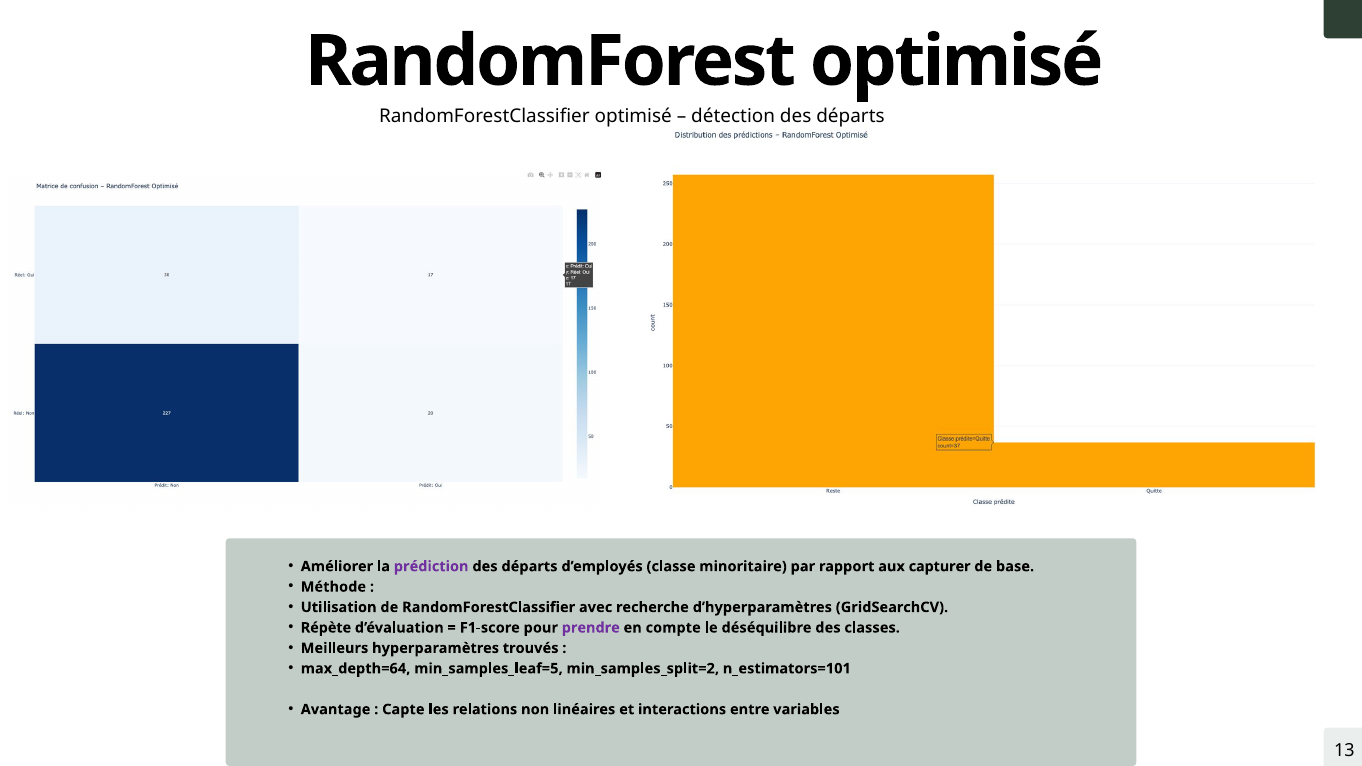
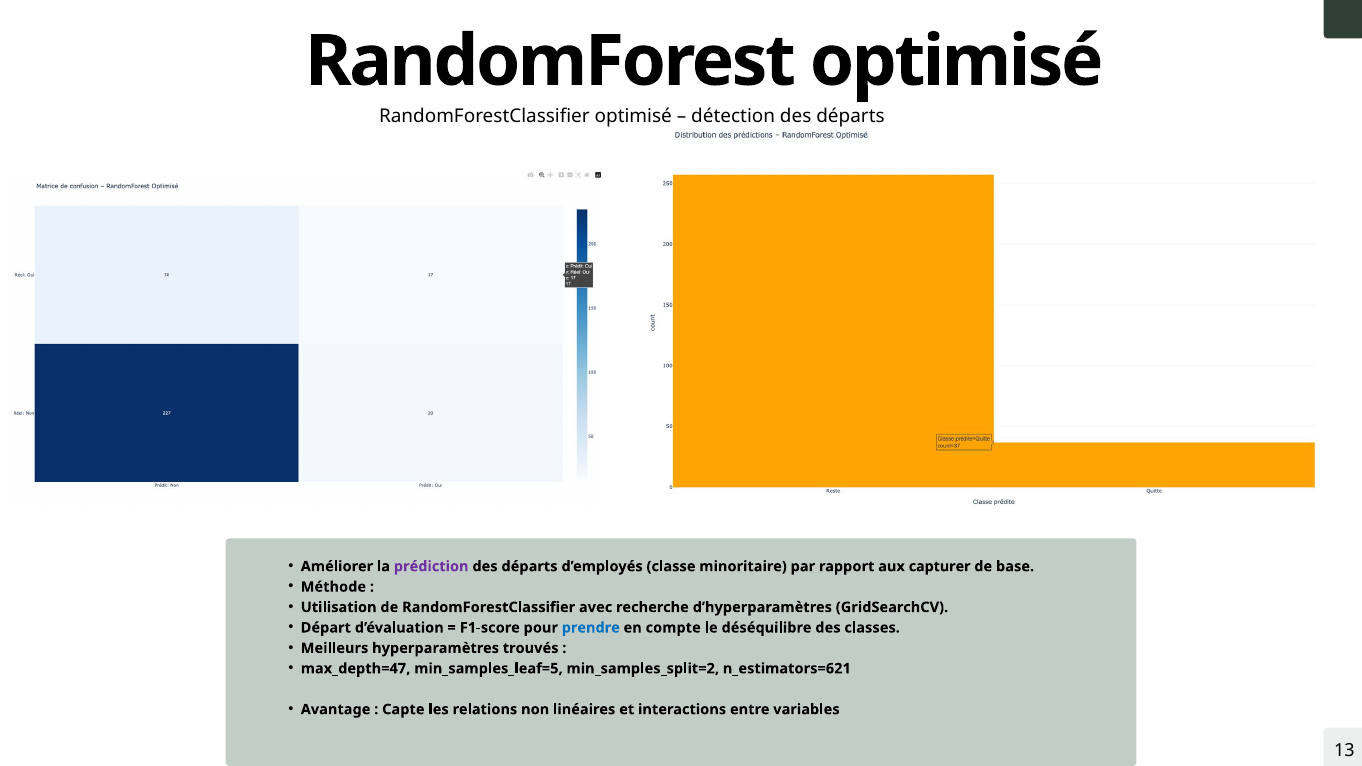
Répète: Répète -> Départ (326, 628)
prendre colour: purple -> blue (591, 628)
max_depth=64: max_depth=64 -> max_depth=47 (356, 669)
n_estimators=101: n_estimators=101 -> n_estimators=621 (787, 669)
